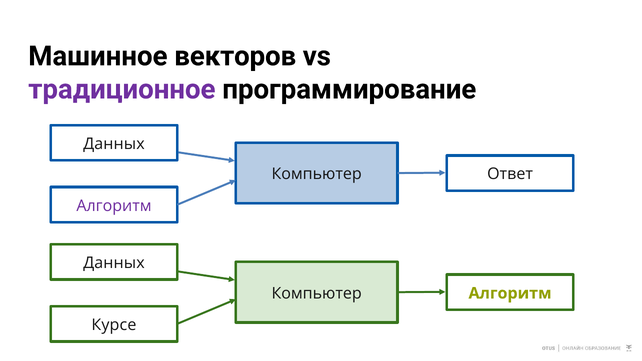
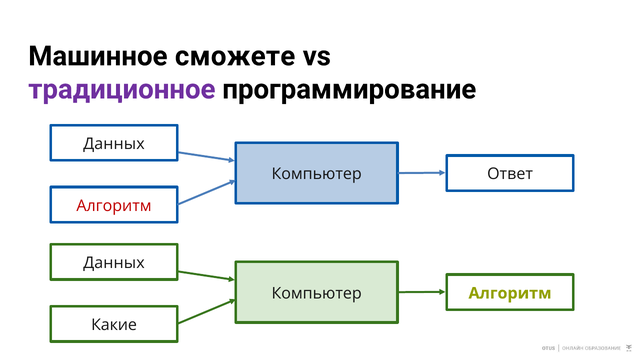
векторов: векторов -> сможете (235, 56)
Алгоритм colour: purple -> red (114, 206)
Курсе: Курсе -> Какие (114, 325)
